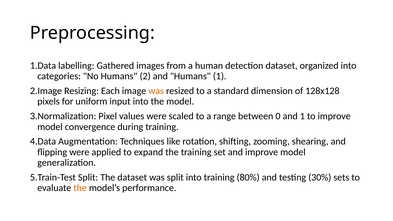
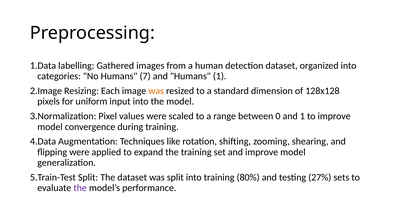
2: 2 -> 7 (145, 76)
30%: 30% -> 27% (320, 177)
the colour: orange -> purple (80, 188)
